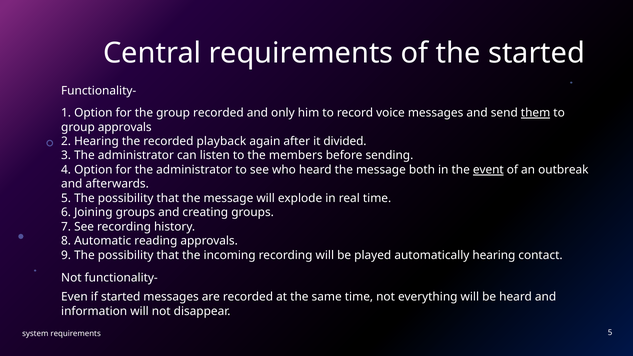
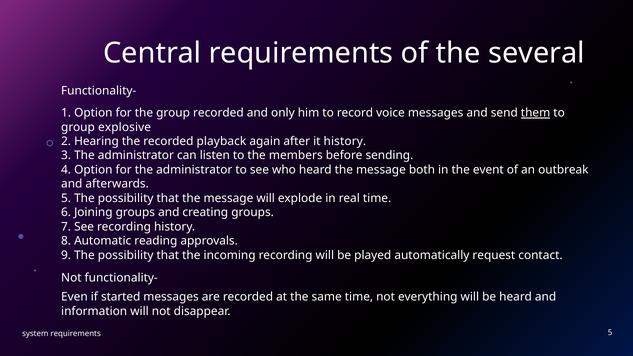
the started: started -> several (537, 53)
group approvals: approvals -> explosive (125, 127)
it divided: divided -> history (345, 141)
event underline: present -> none (488, 170)
automatically hearing: hearing -> request (494, 255)
